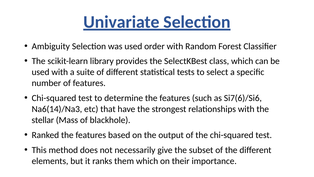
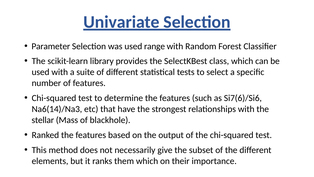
Ambiguity: Ambiguity -> Parameter (51, 46)
order: order -> range (155, 46)
